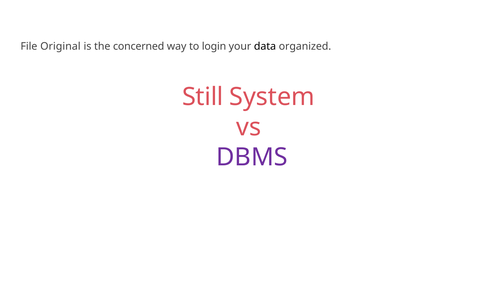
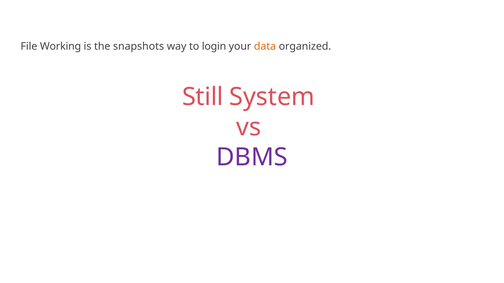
Original: Original -> Working (61, 46)
concerned: concerned -> snapshots (139, 46)
data colour: black -> orange (265, 46)
